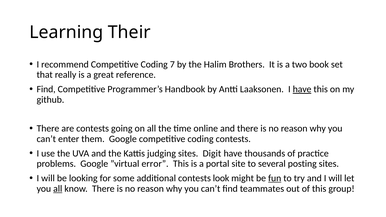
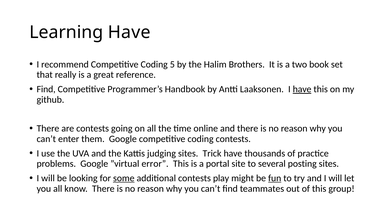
Learning Their: Their -> Have (129, 32)
7: 7 -> 5 (172, 64)
Digit: Digit -> Trick (212, 153)
some underline: none -> present (124, 178)
look: look -> play (221, 178)
all underline: present -> none (58, 189)
